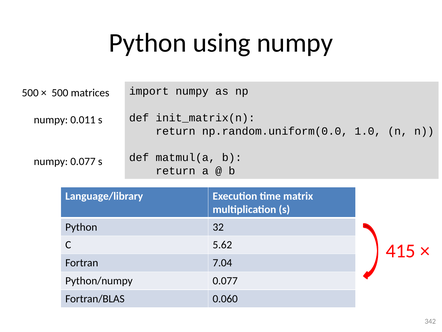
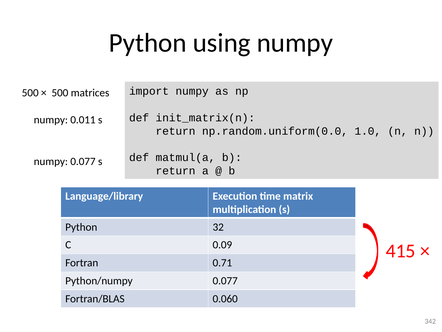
5.62: 5.62 -> 0.09 (222, 245)
7.04: 7.04 -> 0.71 (222, 263)
